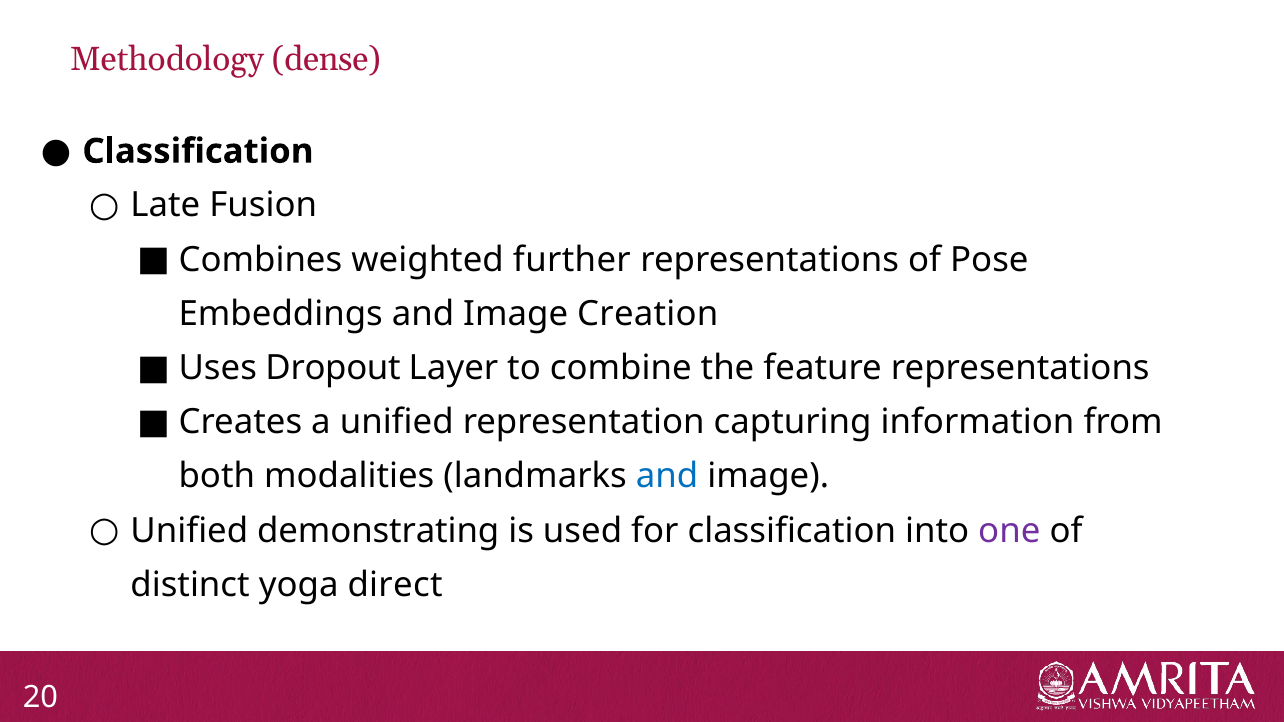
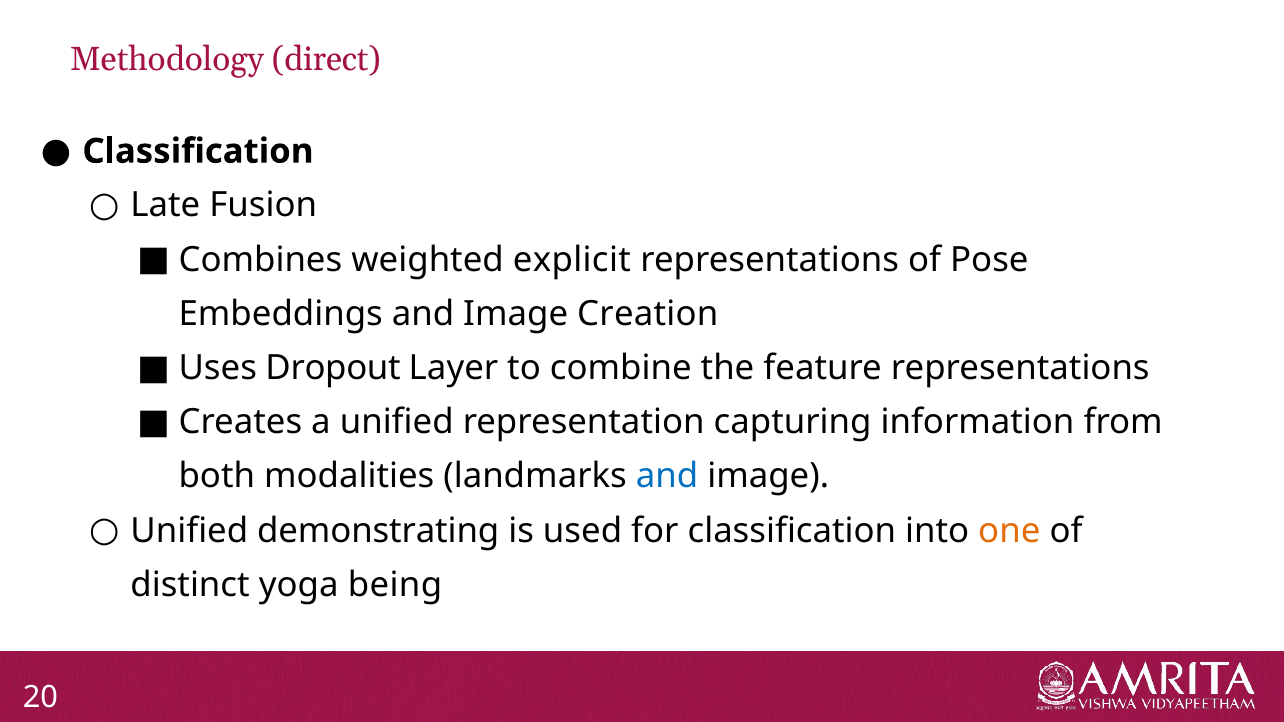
dense: dense -> direct (326, 59)
further: further -> explicit (572, 260)
one colour: purple -> orange (1009, 531)
direct: direct -> being (395, 585)
